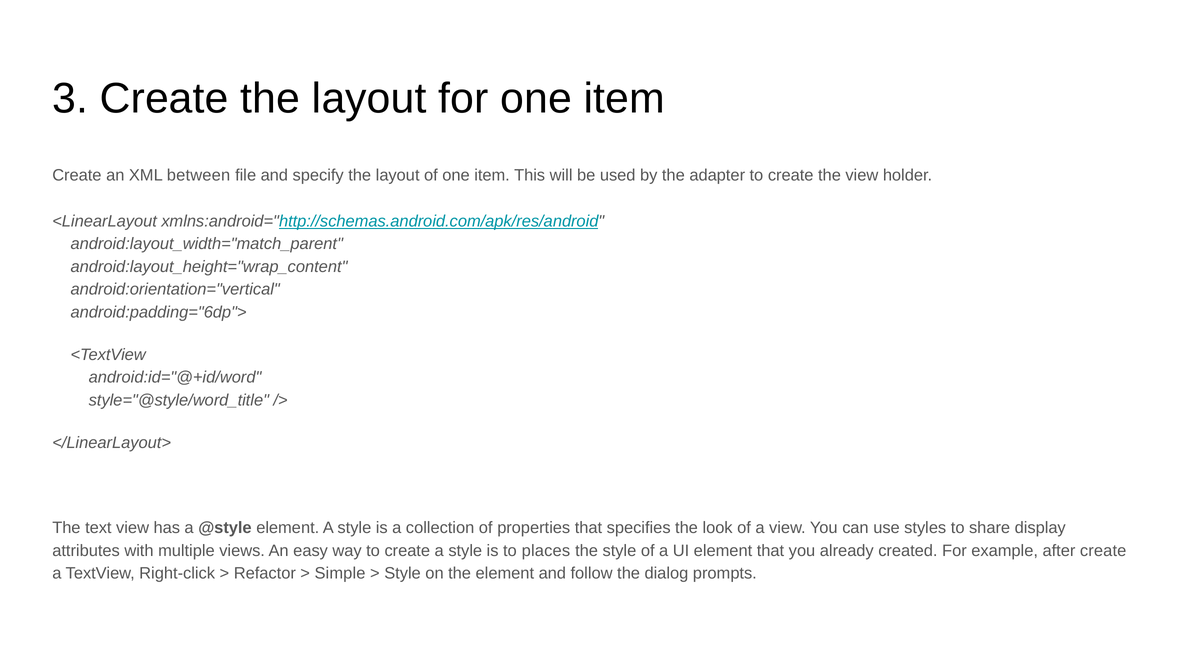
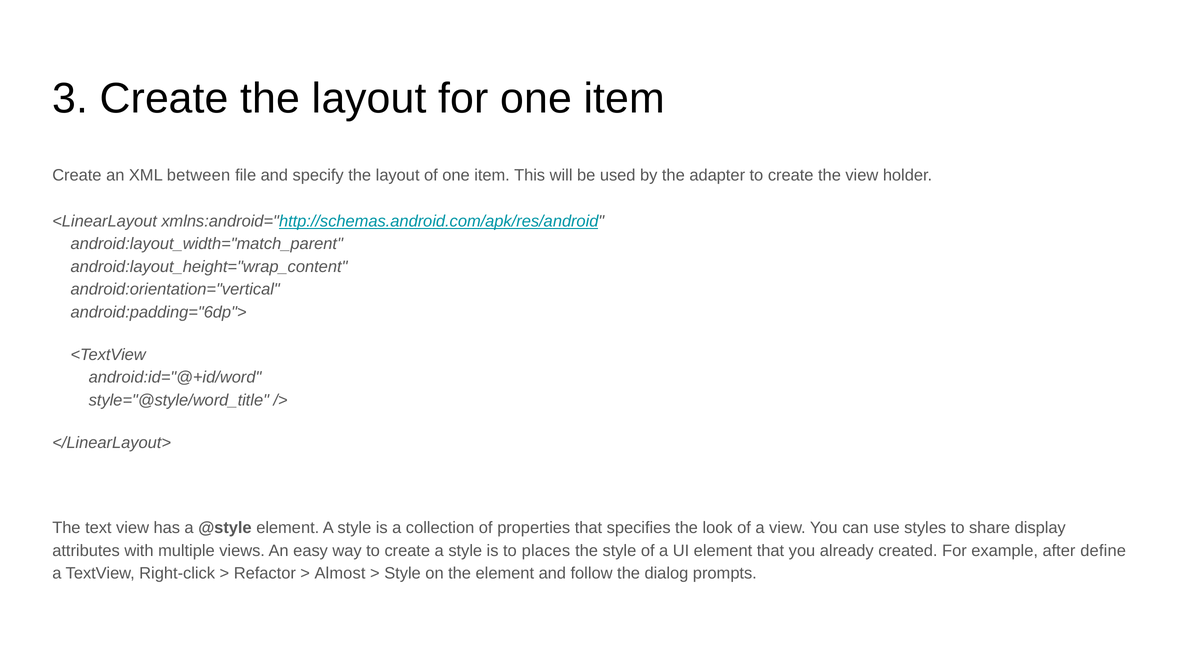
after create: create -> define (1103, 550)
Simple: Simple -> Almost (340, 573)
